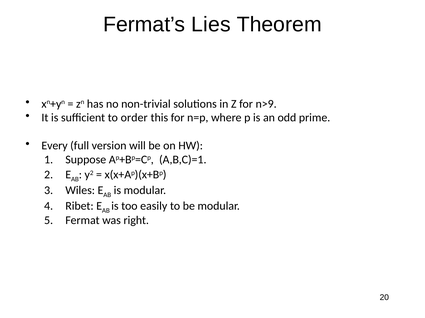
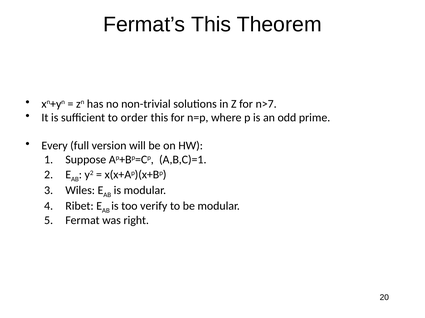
Fermat’s Lies: Lies -> This (211, 24)
n>9: n>9 -> n>7 (266, 104)
easily: easily -> verify (154, 207)
